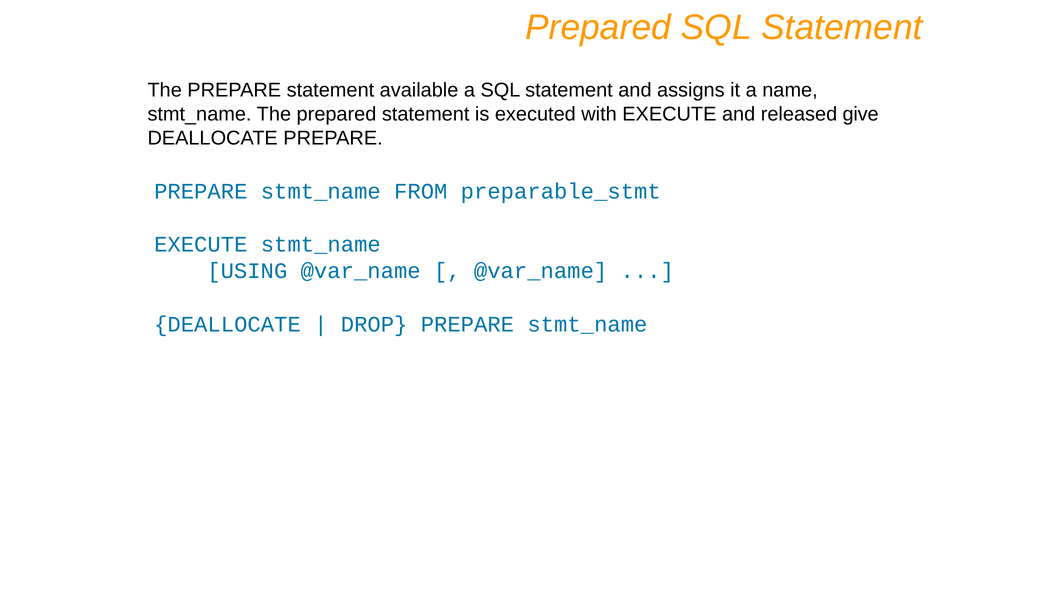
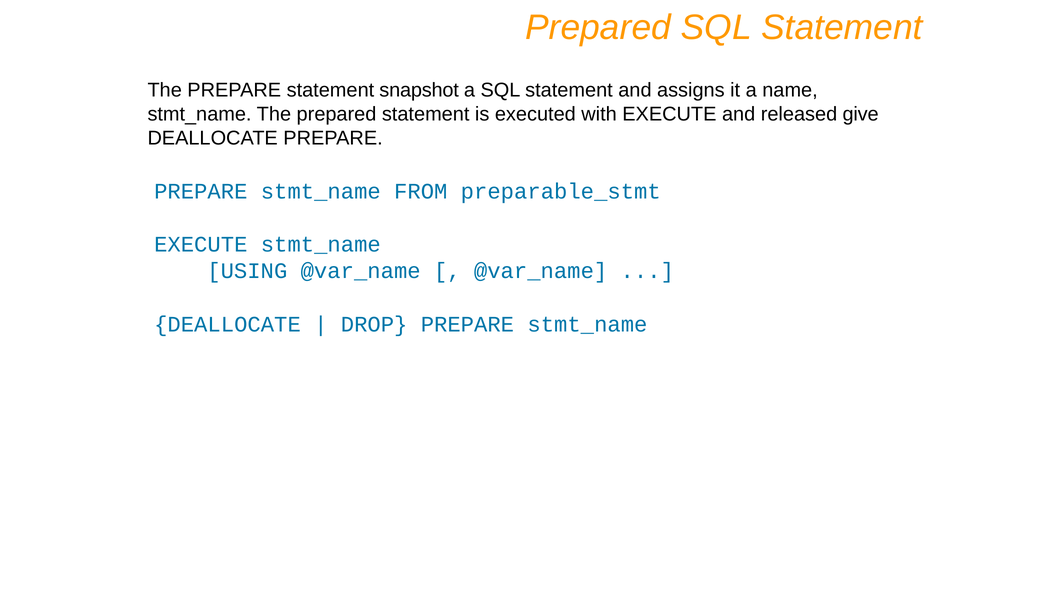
available: available -> snapshot (419, 90)
